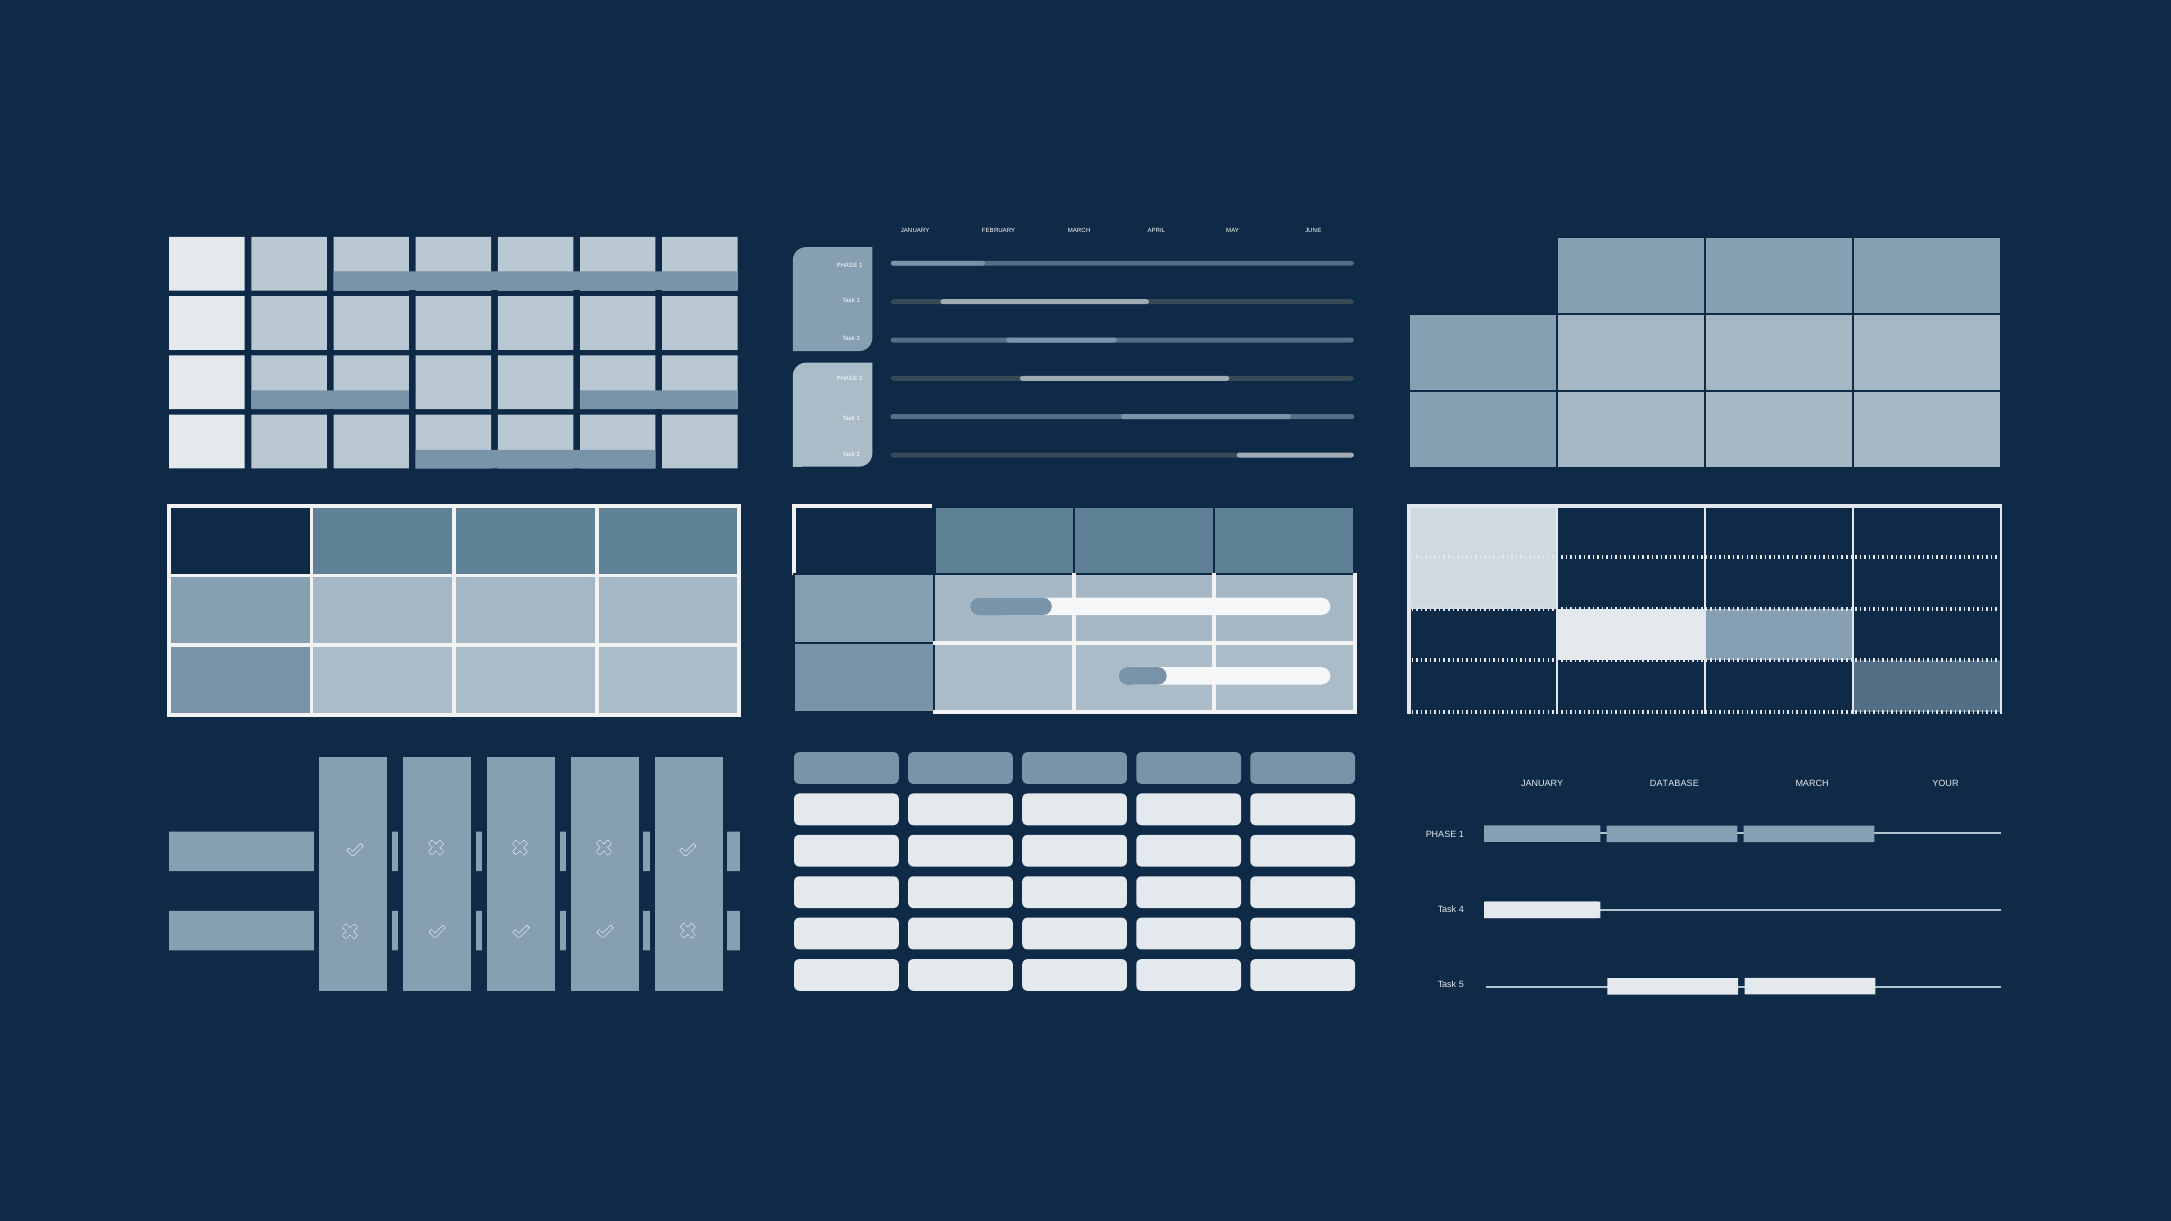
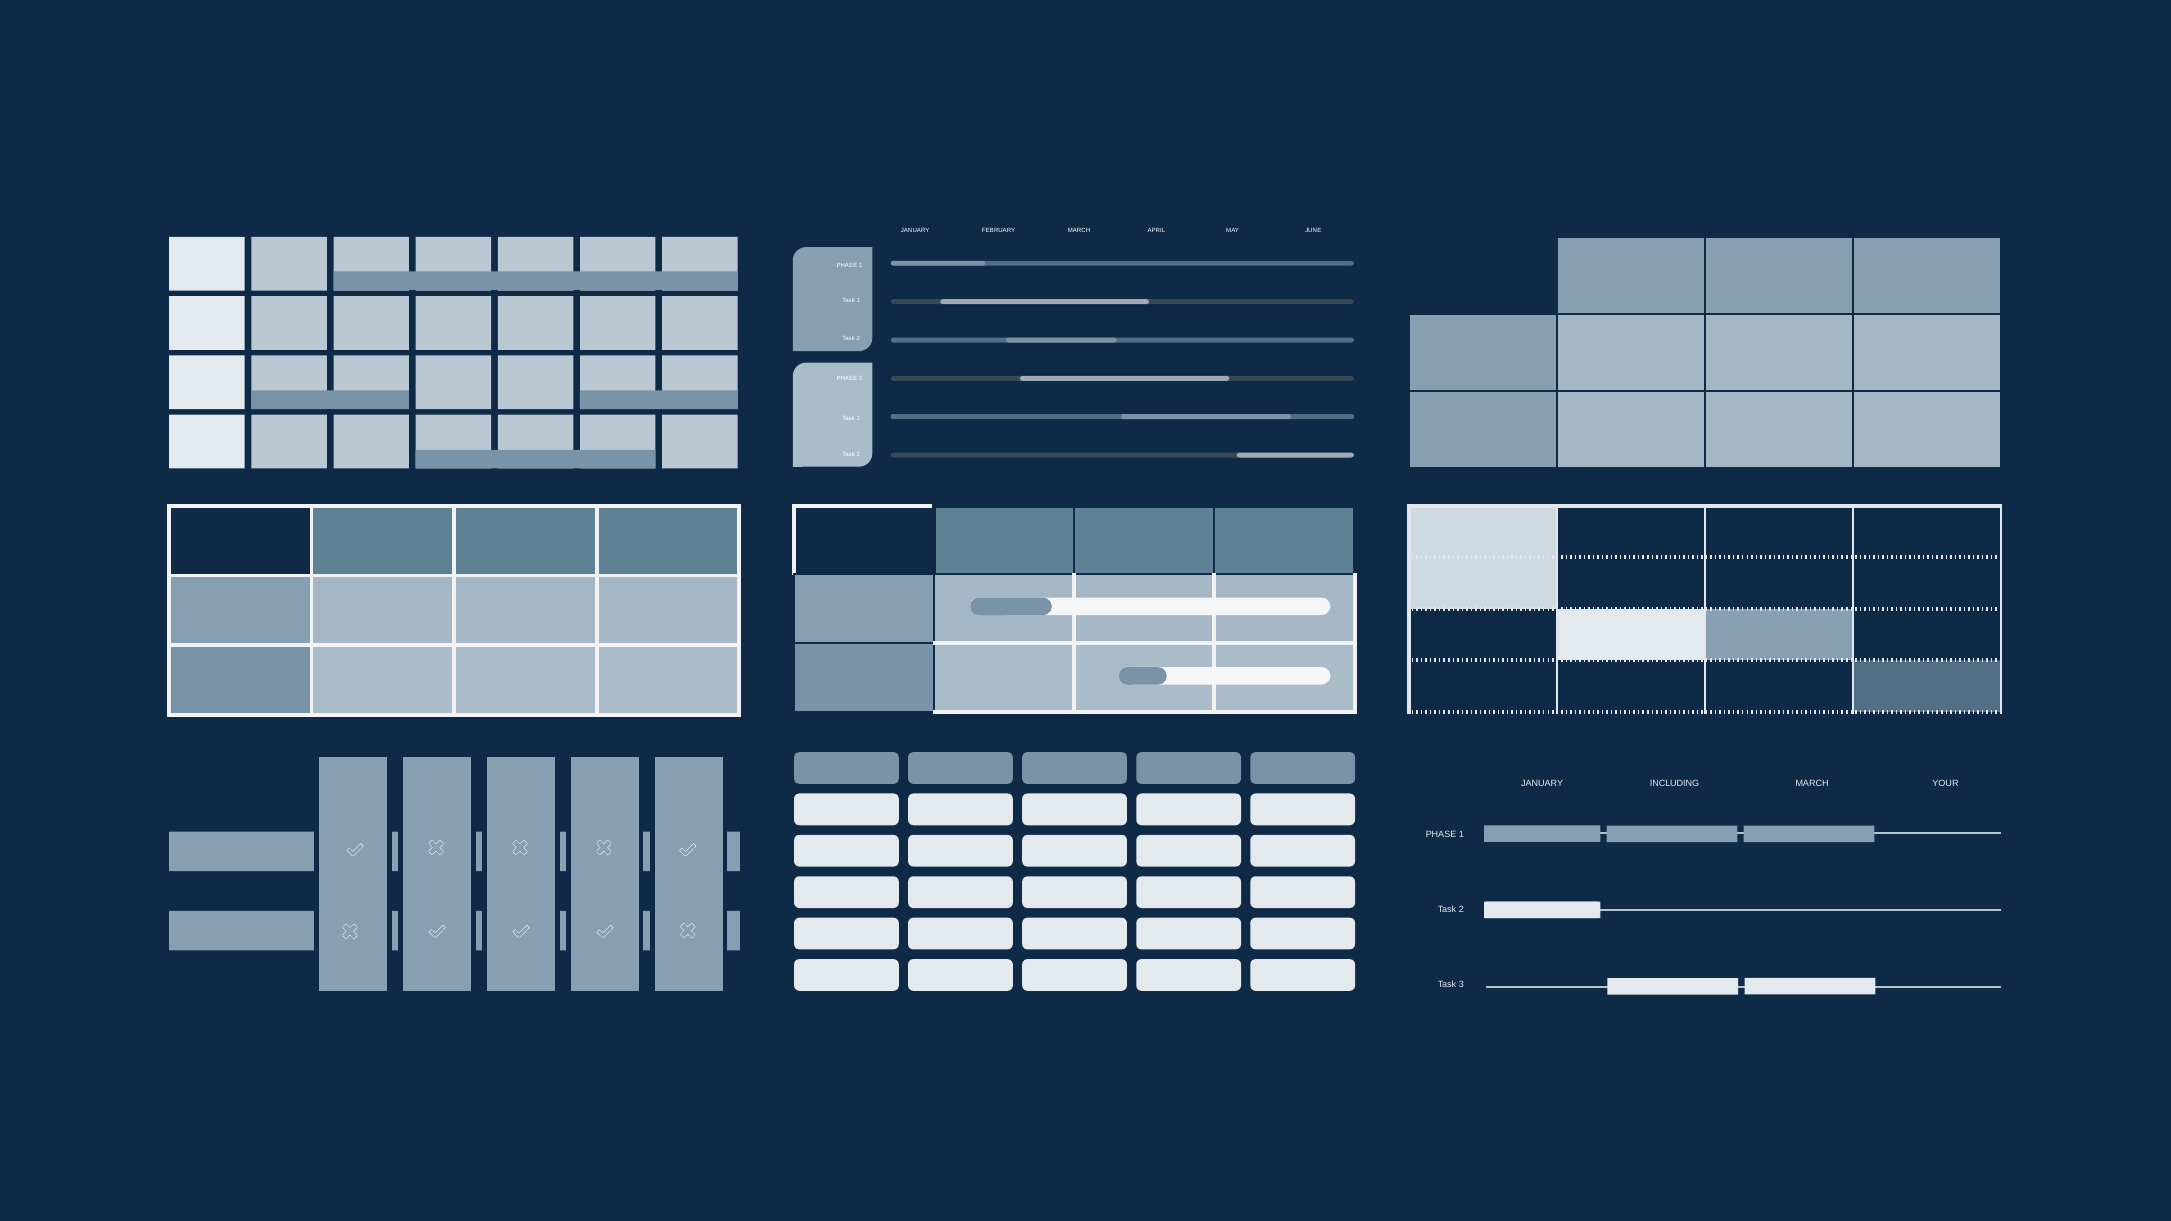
DATABASE: DATABASE -> INCLUDING (1674, 784)
4: 4 -> 2 (1461, 909)
5: 5 -> 3 (1461, 984)
